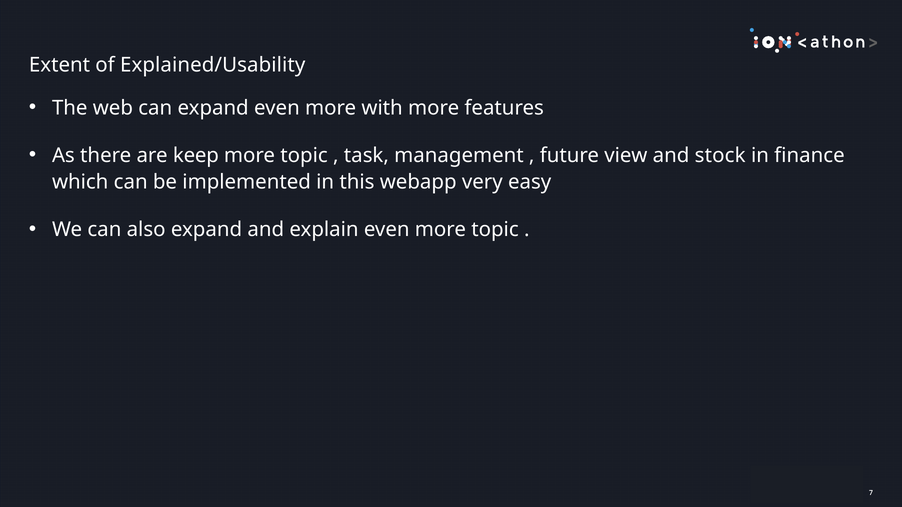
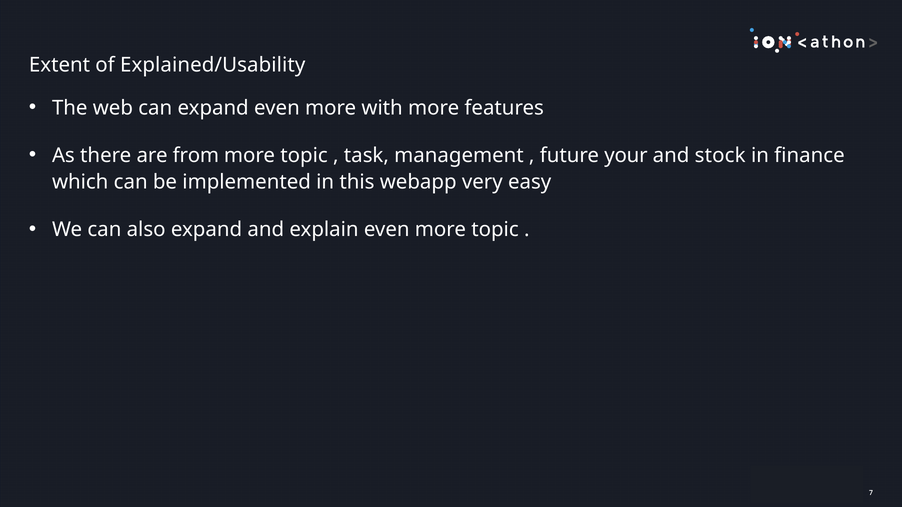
keep: keep -> from (196, 155)
view: view -> your (626, 155)
